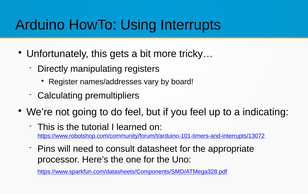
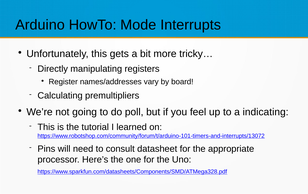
Using: Using -> Mode (138, 25)
do feel: feel -> poll (134, 112)
